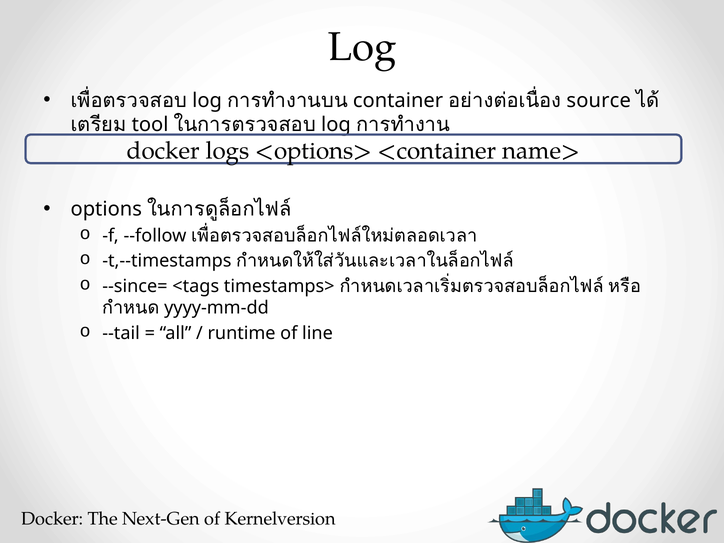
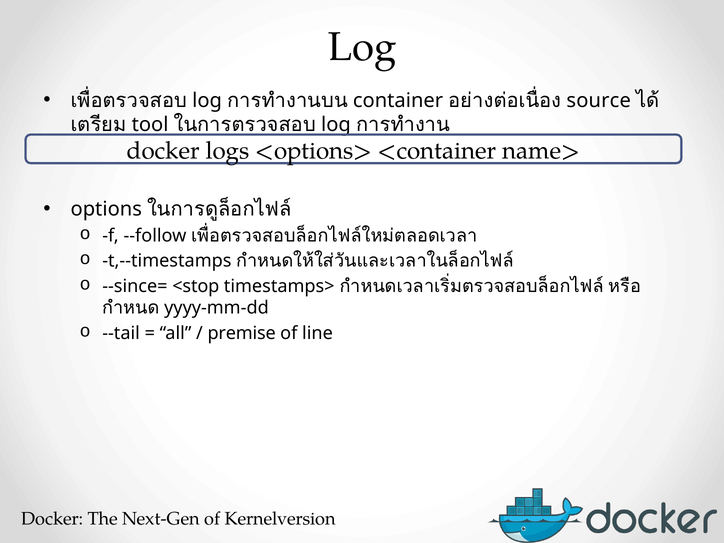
<tags: <tags -> <stop (196, 286)
runtime: runtime -> premise (242, 333)
